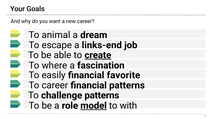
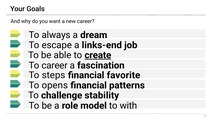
animal: animal -> always (56, 35)
To where: where -> career (55, 66)
easily: easily -> steps (54, 75)
To career: career -> opens (55, 86)
challenge patterns: patterns -> stability (102, 96)
model underline: present -> none (94, 106)
